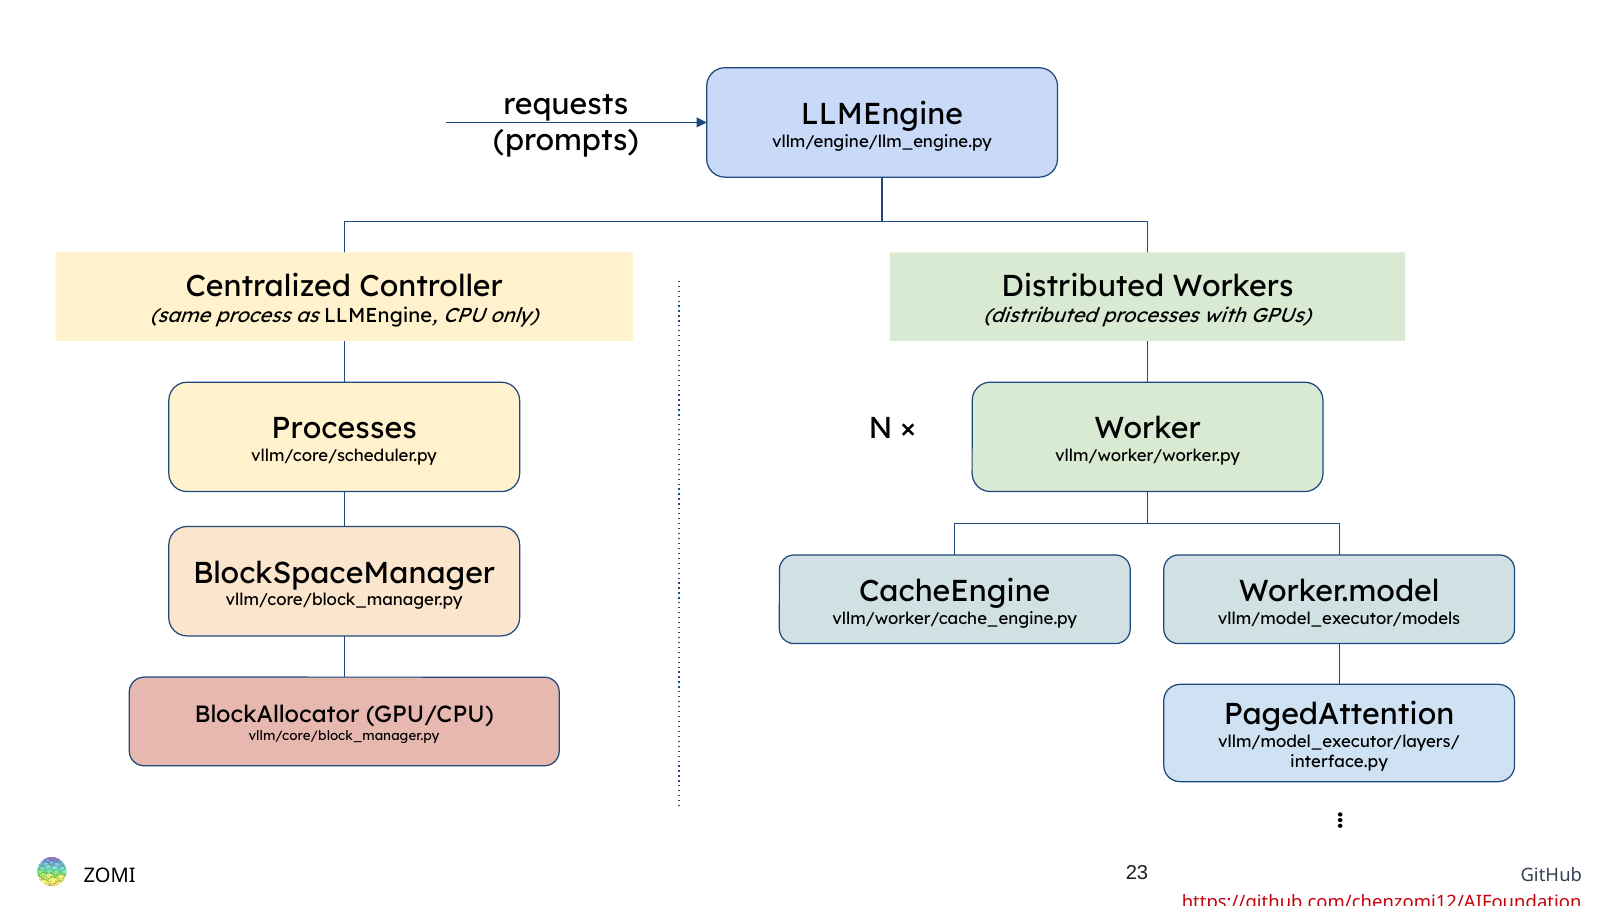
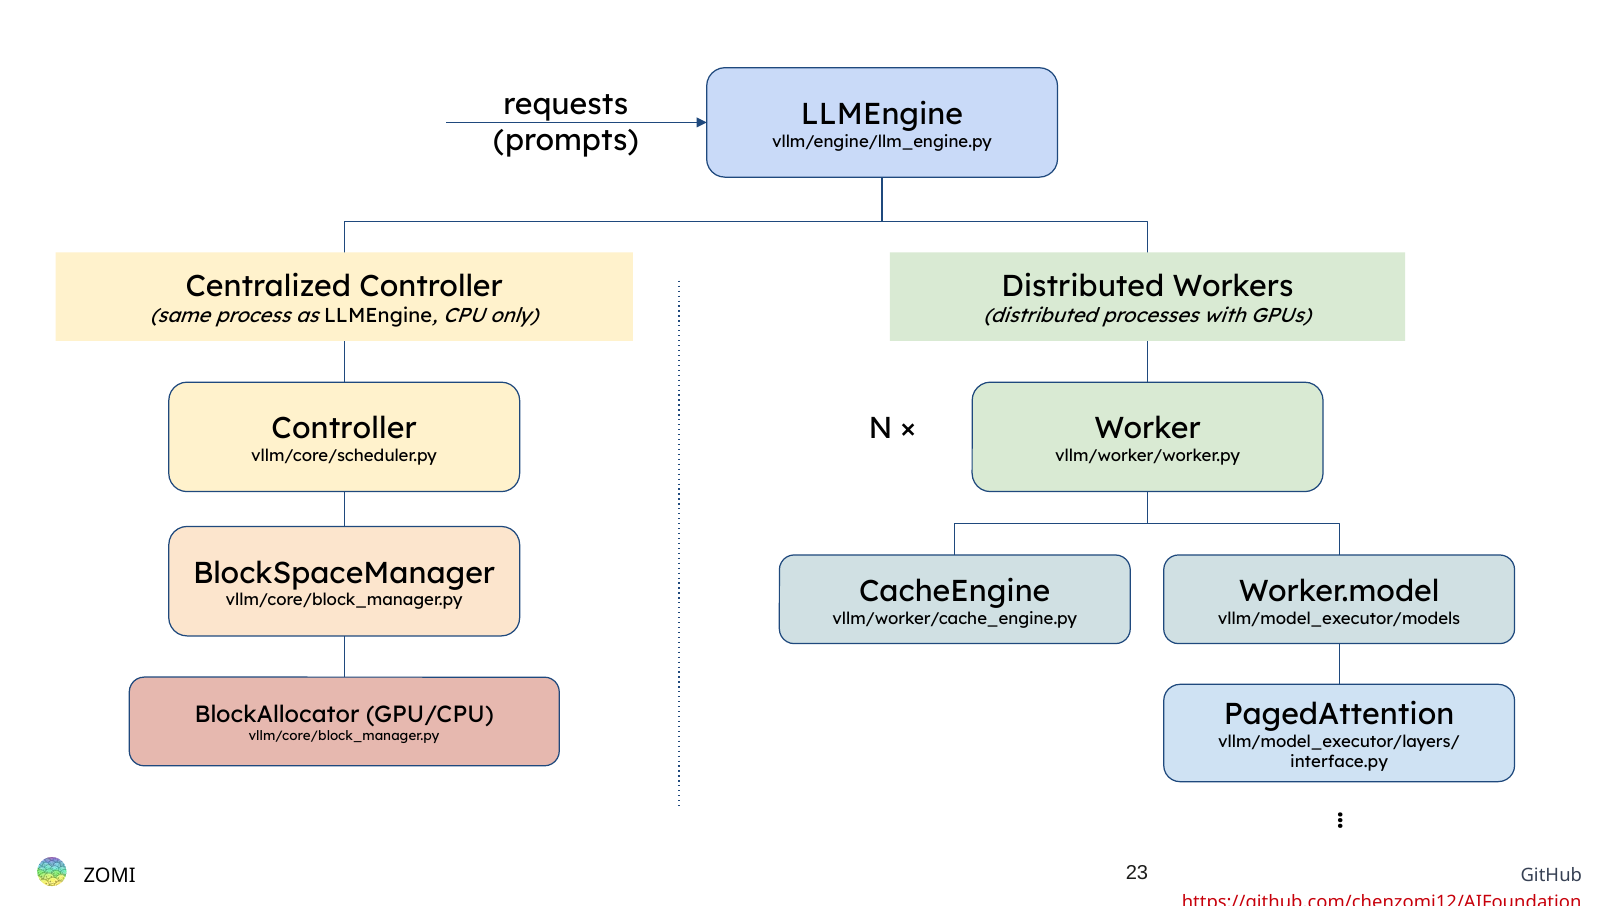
Processes: Processes -> Controller (344, 429)
